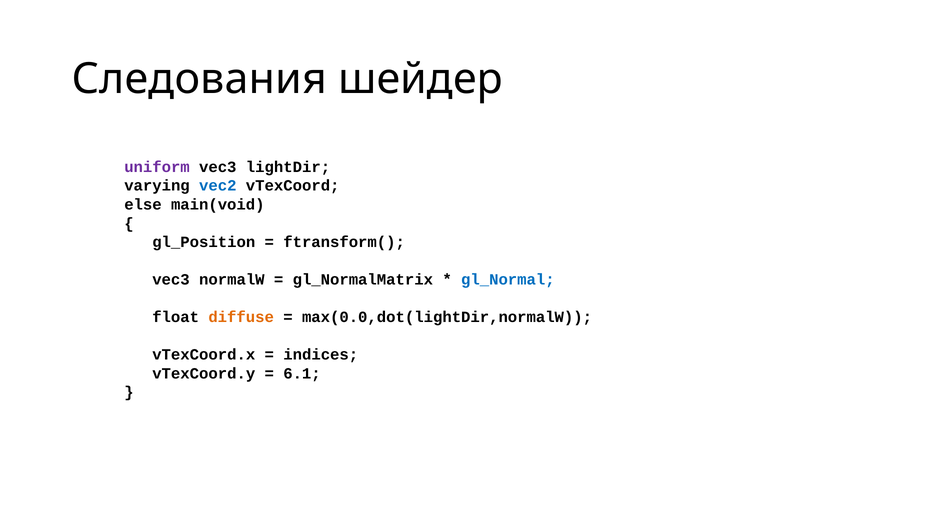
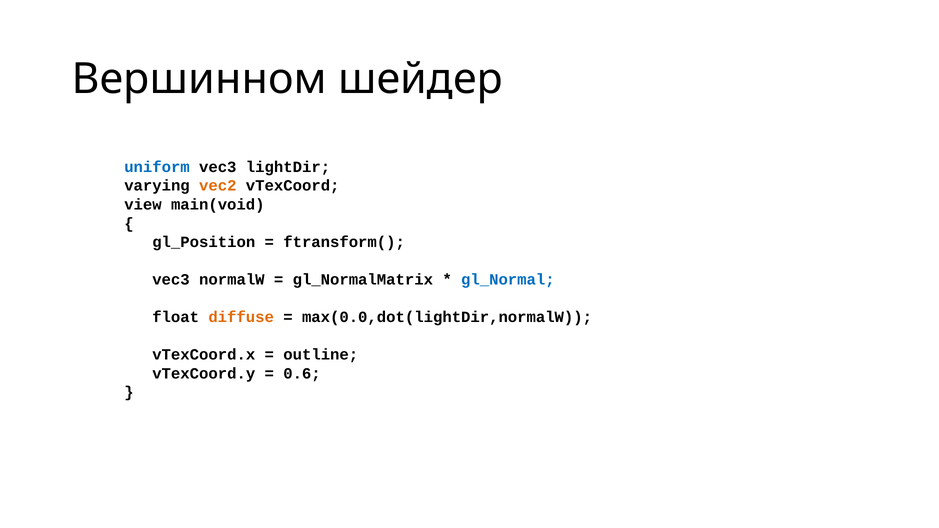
Следования: Следования -> Вершинном (199, 79)
uniform colour: purple -> blue (157, 167)
vec2 colour: blue -> orange (218, 186)
else: else -> view (143, 205)
indices: indices -> outline (321, 355)
6.1: 6.1 -> 0.6 (302, 374)
